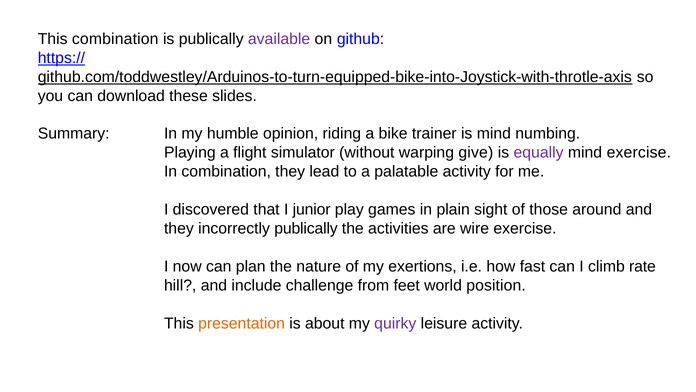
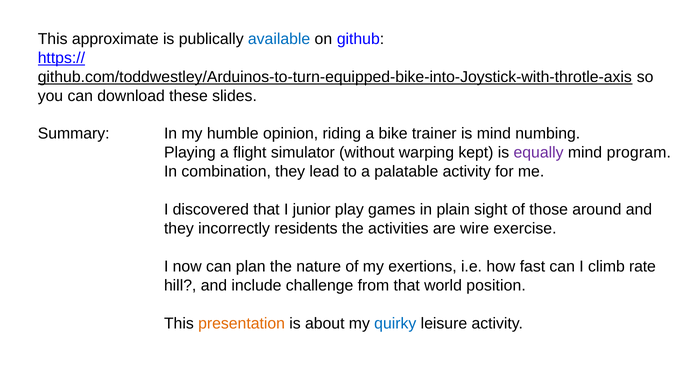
This combination: combination -> approximate (115, 39)
available colour: purple -> blue (279, 39)
give: give -> kept (476, 153)
mind exercise: exercise -> program (639, 153)
incorrectly publically: publically -> residents (306, 228)
from feet: feet -> that (407, 285)
quirky colour: purple -> blue (395, 323)
